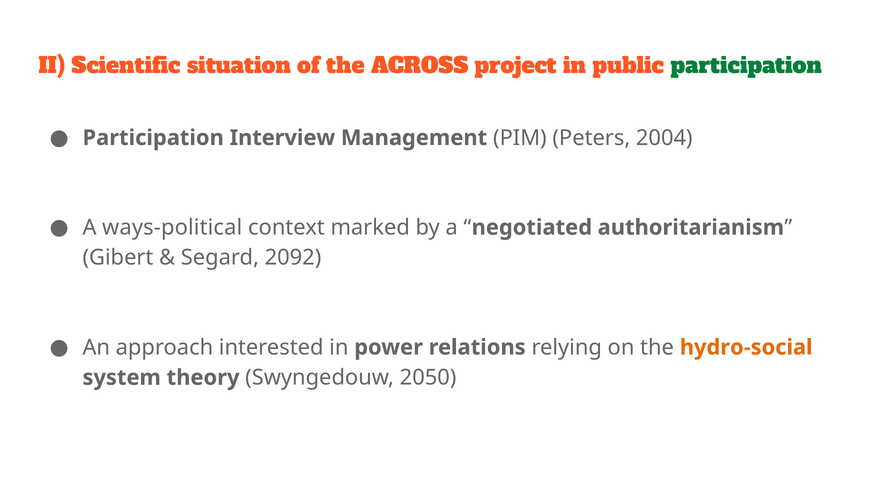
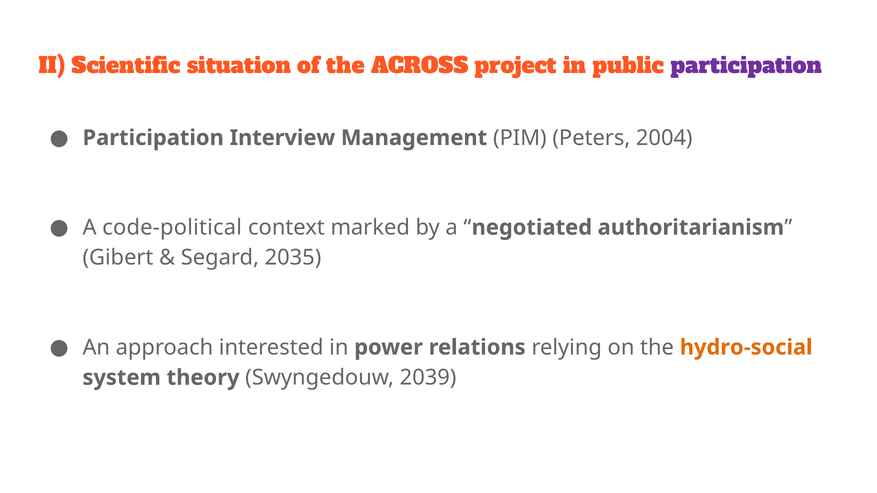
participation colour: green -> purple (746, 66)
ways-political: ways-political -> code-political (172, 228)
2092: 2092 -> 2035 (293, 258)
2050: 2050 -> 2039 (428, 378)
